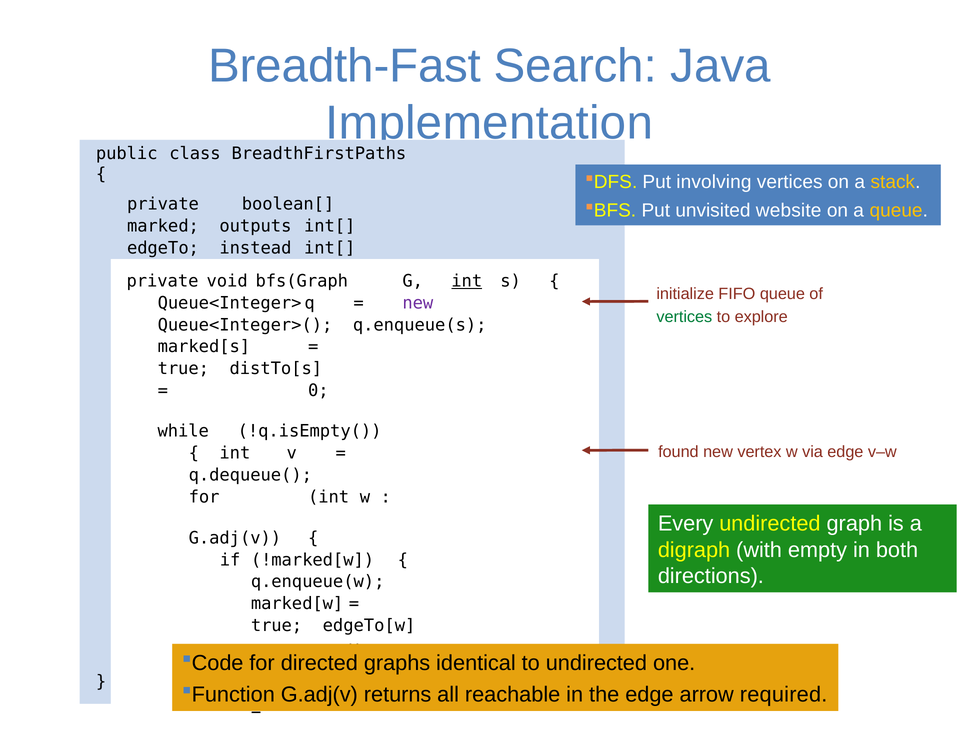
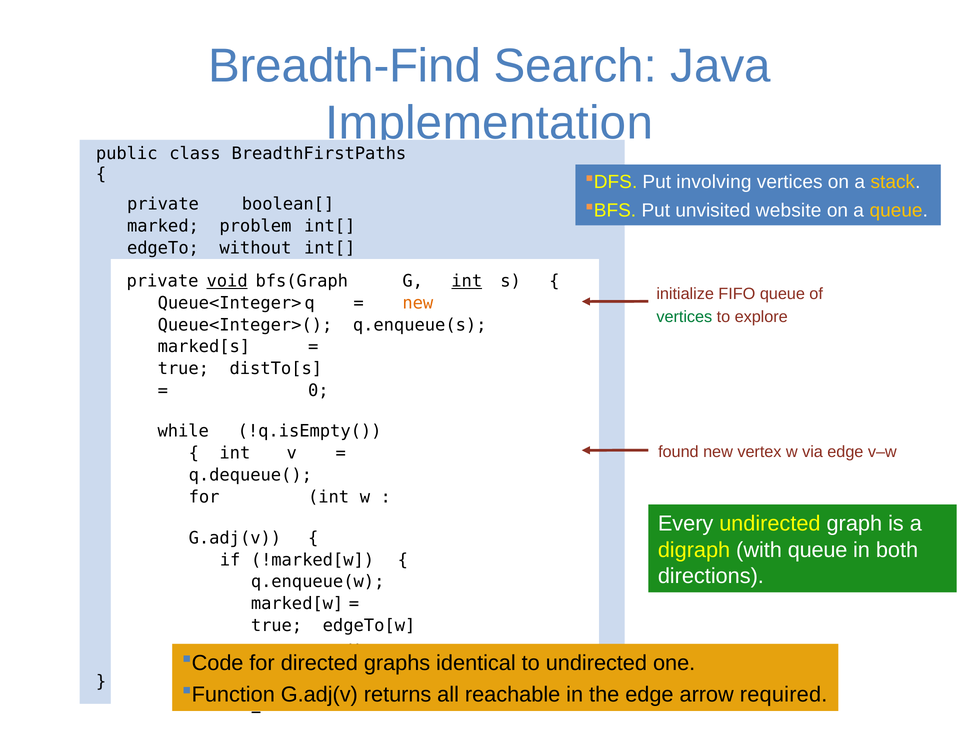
Breadth-Fast: Breadth-Fast -> Breadth-Find (345, 66)
outputs: outputs -> problem (255, 226)
instead: instead -> without (255, 248)
void underline: none -> present (227, 281)
new colour: purple -> orange (418, 303)
with empty: empty -> queue (818, 550)
